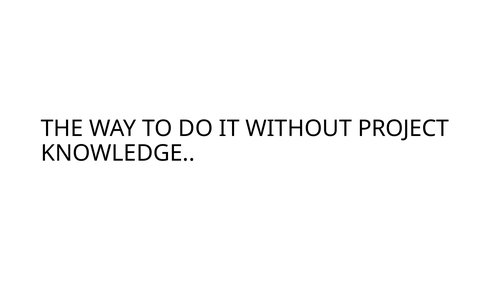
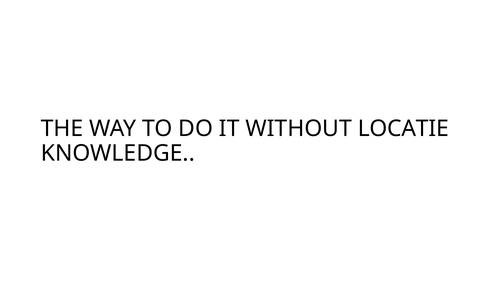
PROJECT: PROJECT -> LOCATIE (403, 128)
